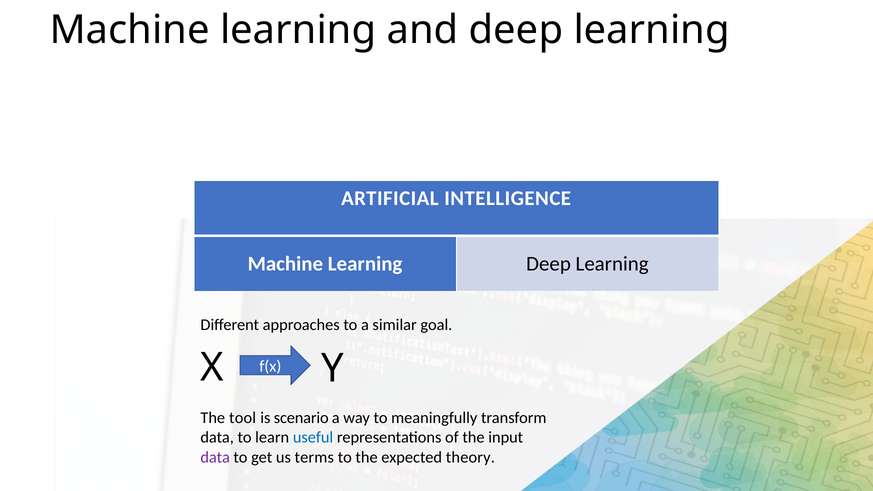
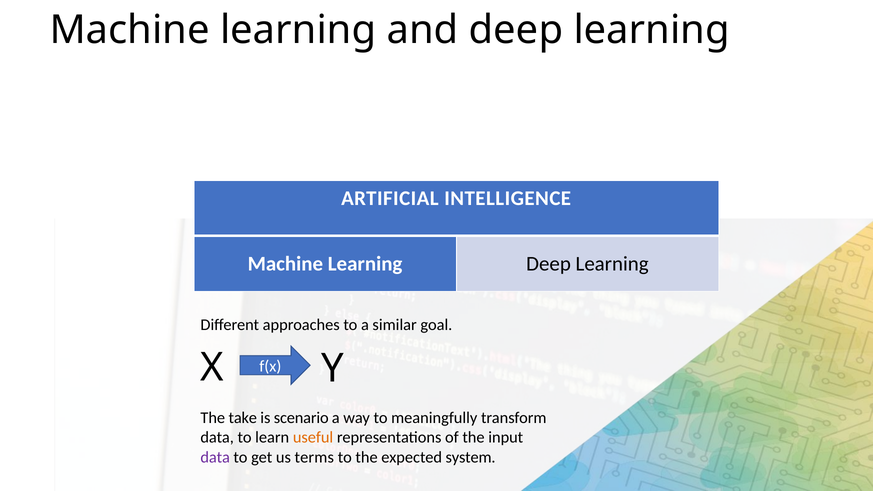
tool: tool -> take (243, 418)
useful colour: blue -> orange (313, 438)
theory: theory -> system (471, 457)
